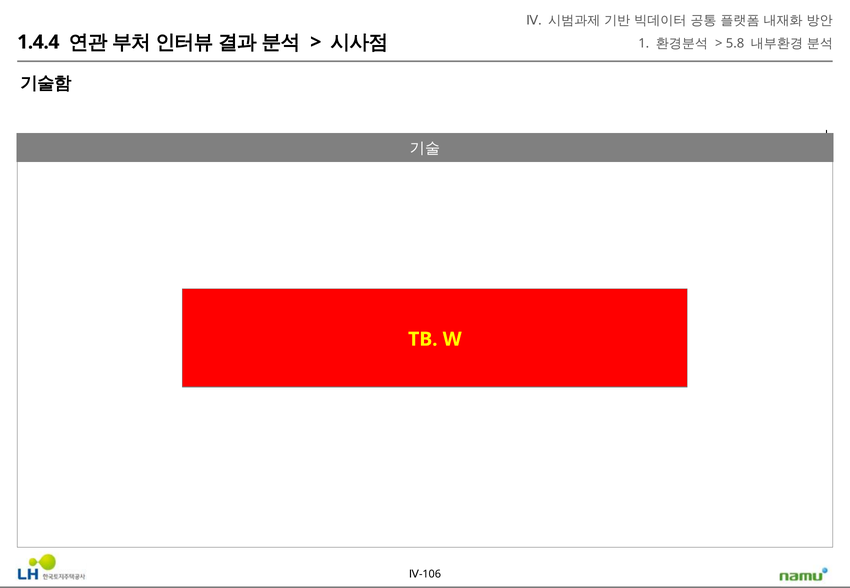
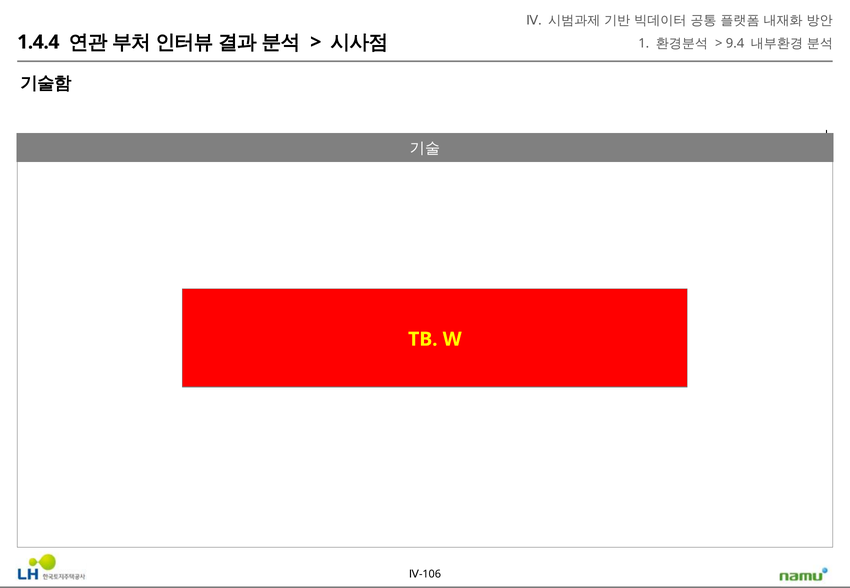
5.8: 5.8 -> 9.4 (735, 43)
